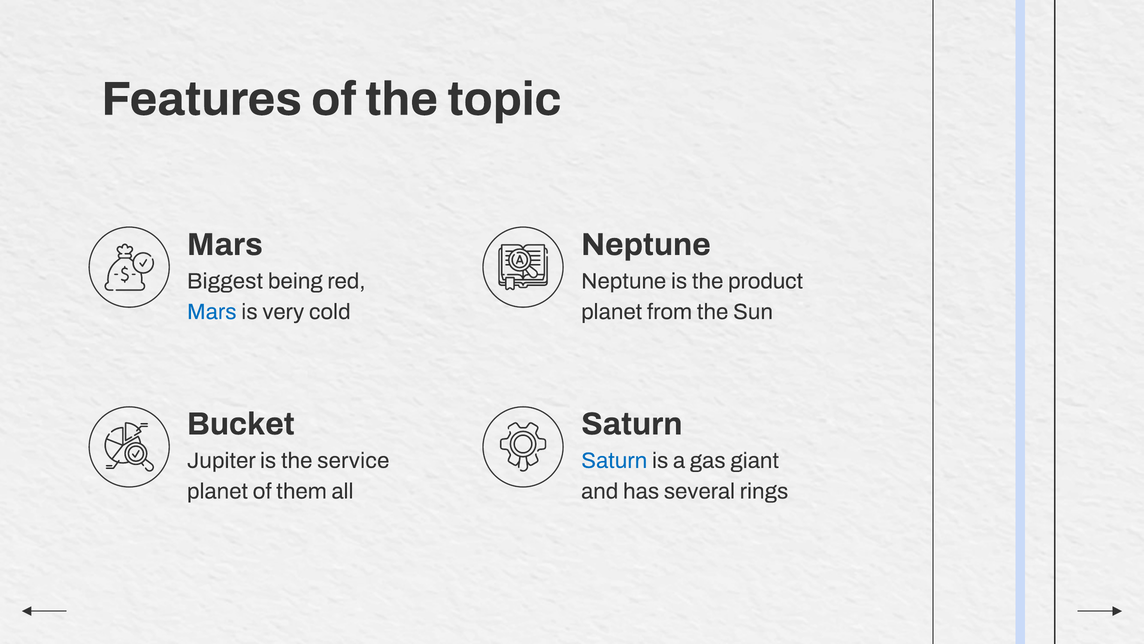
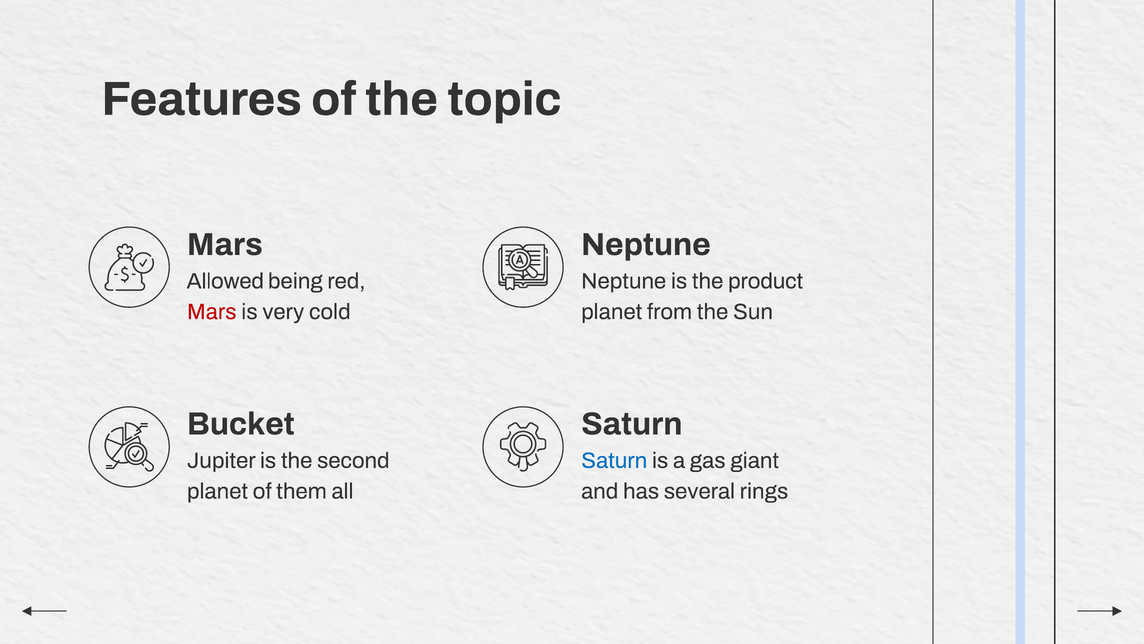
Biggest: Biggest -> Allowed (225, 281)
Mars colour: blue -> red (212, 312)
service: service -> second (353, 460)
